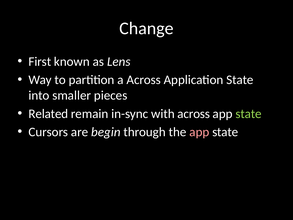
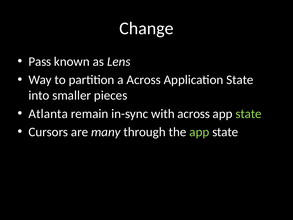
First: First -> Pass (40, 61)
Related: Related -> Atlanta (48, 114)
begin: begin -> many (106, 132)
app colour: pink -> light green (199, 132)
